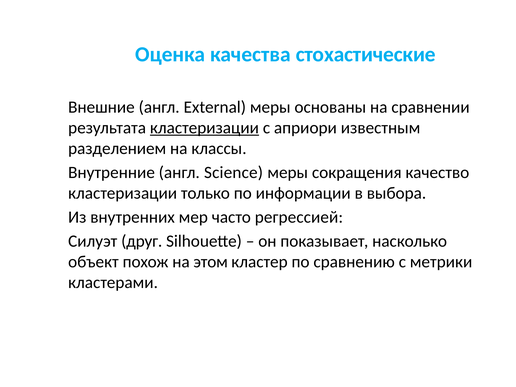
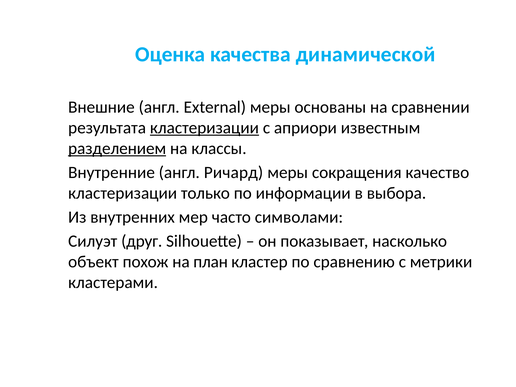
стохастические: стохастические -> динамической (366, 54)
разделением underline: none -> present (117, 148)
Science: Science -> Ричард (234, 172)
регрессией: регрессией -> символами (299, 217)
этом: этом -> план (211, 262)
